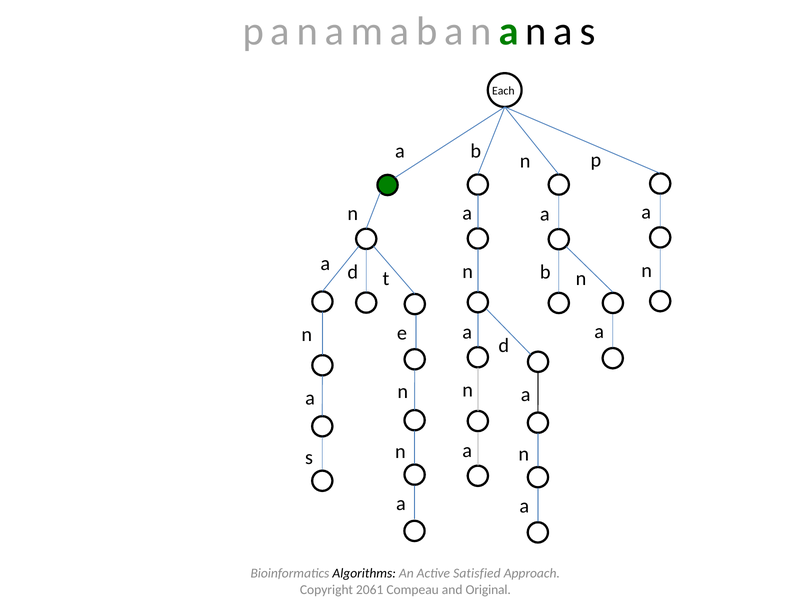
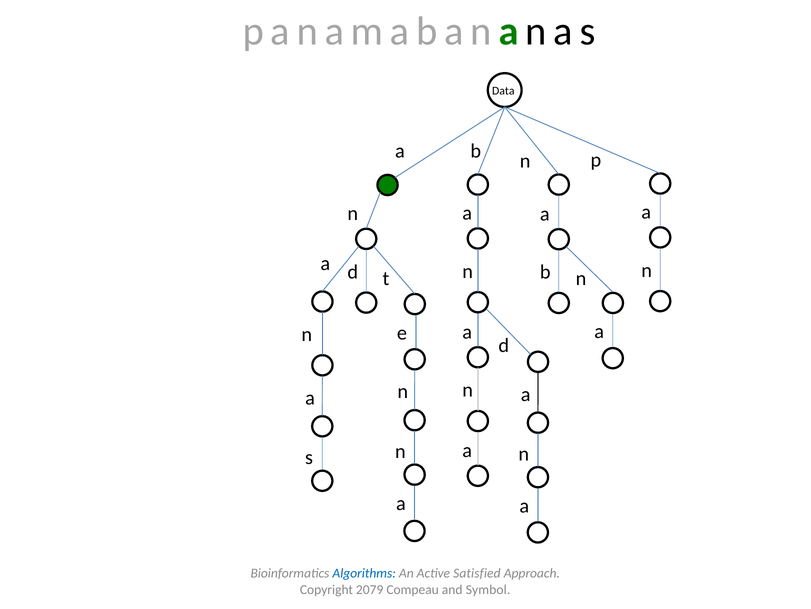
Each: Each -> Data (503, 91)
Algorithms colour: black -> blue (364, 573)
2061: 2061 -> 2079 (370, 589)
Original: Original -> Symbol (488, 589)
